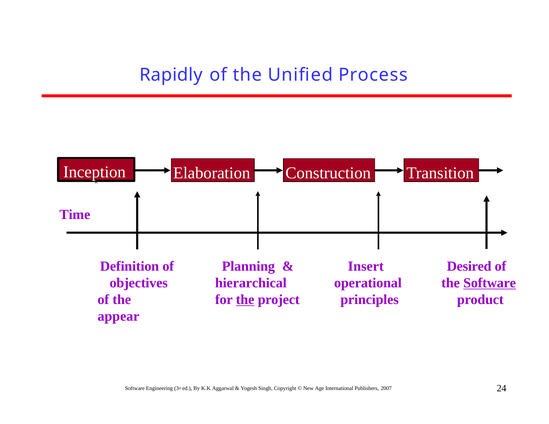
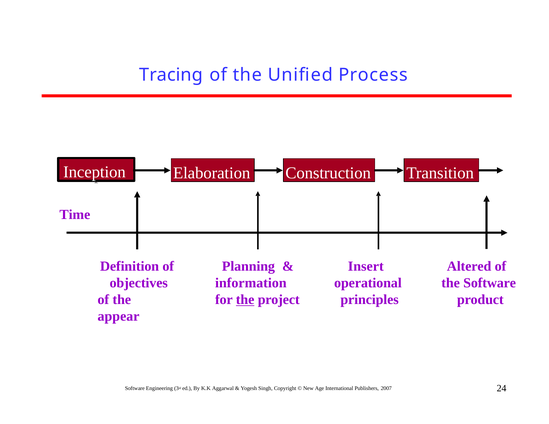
Rapidly: Rapidly -> Tracing (171, 75)
Desired: Desired -> Altered (469, 267)
hierarchical: hierarchical -> information (251, 283)
Software underline: present -> none (490, 283)
